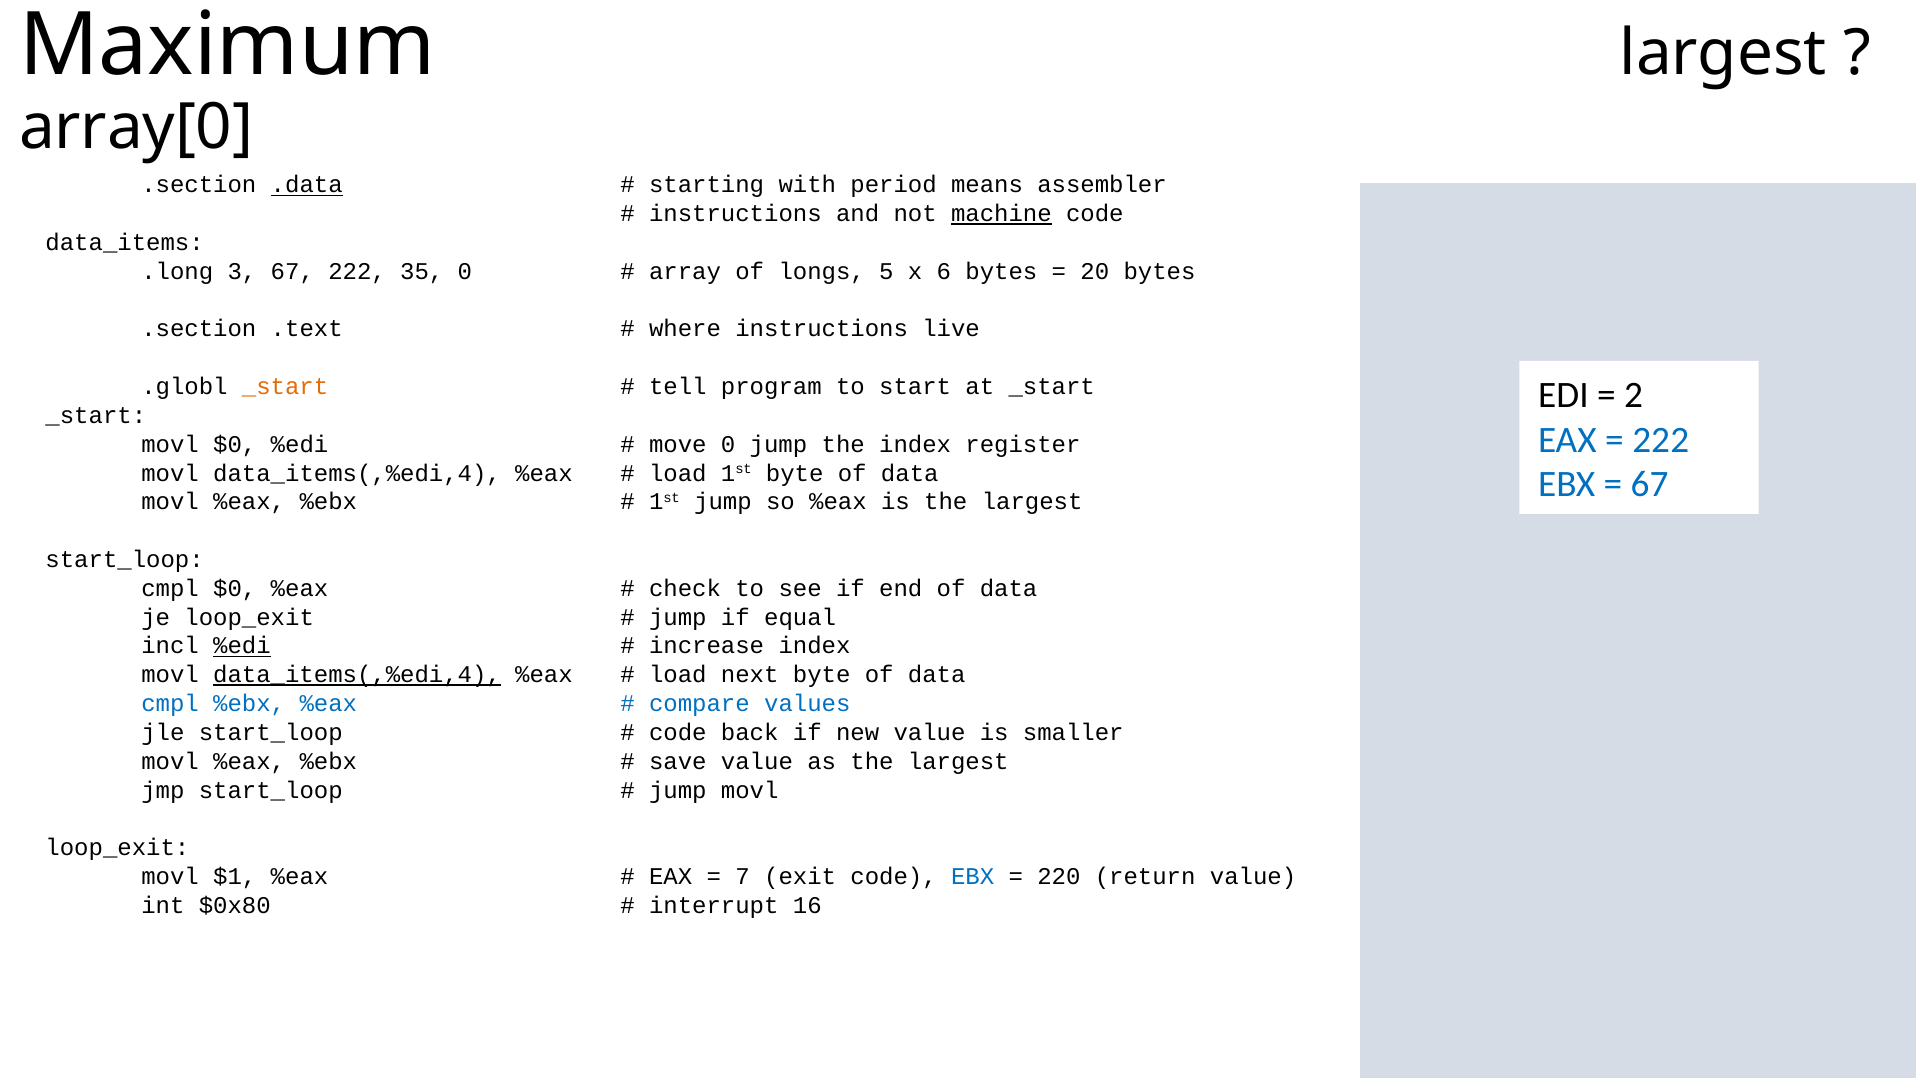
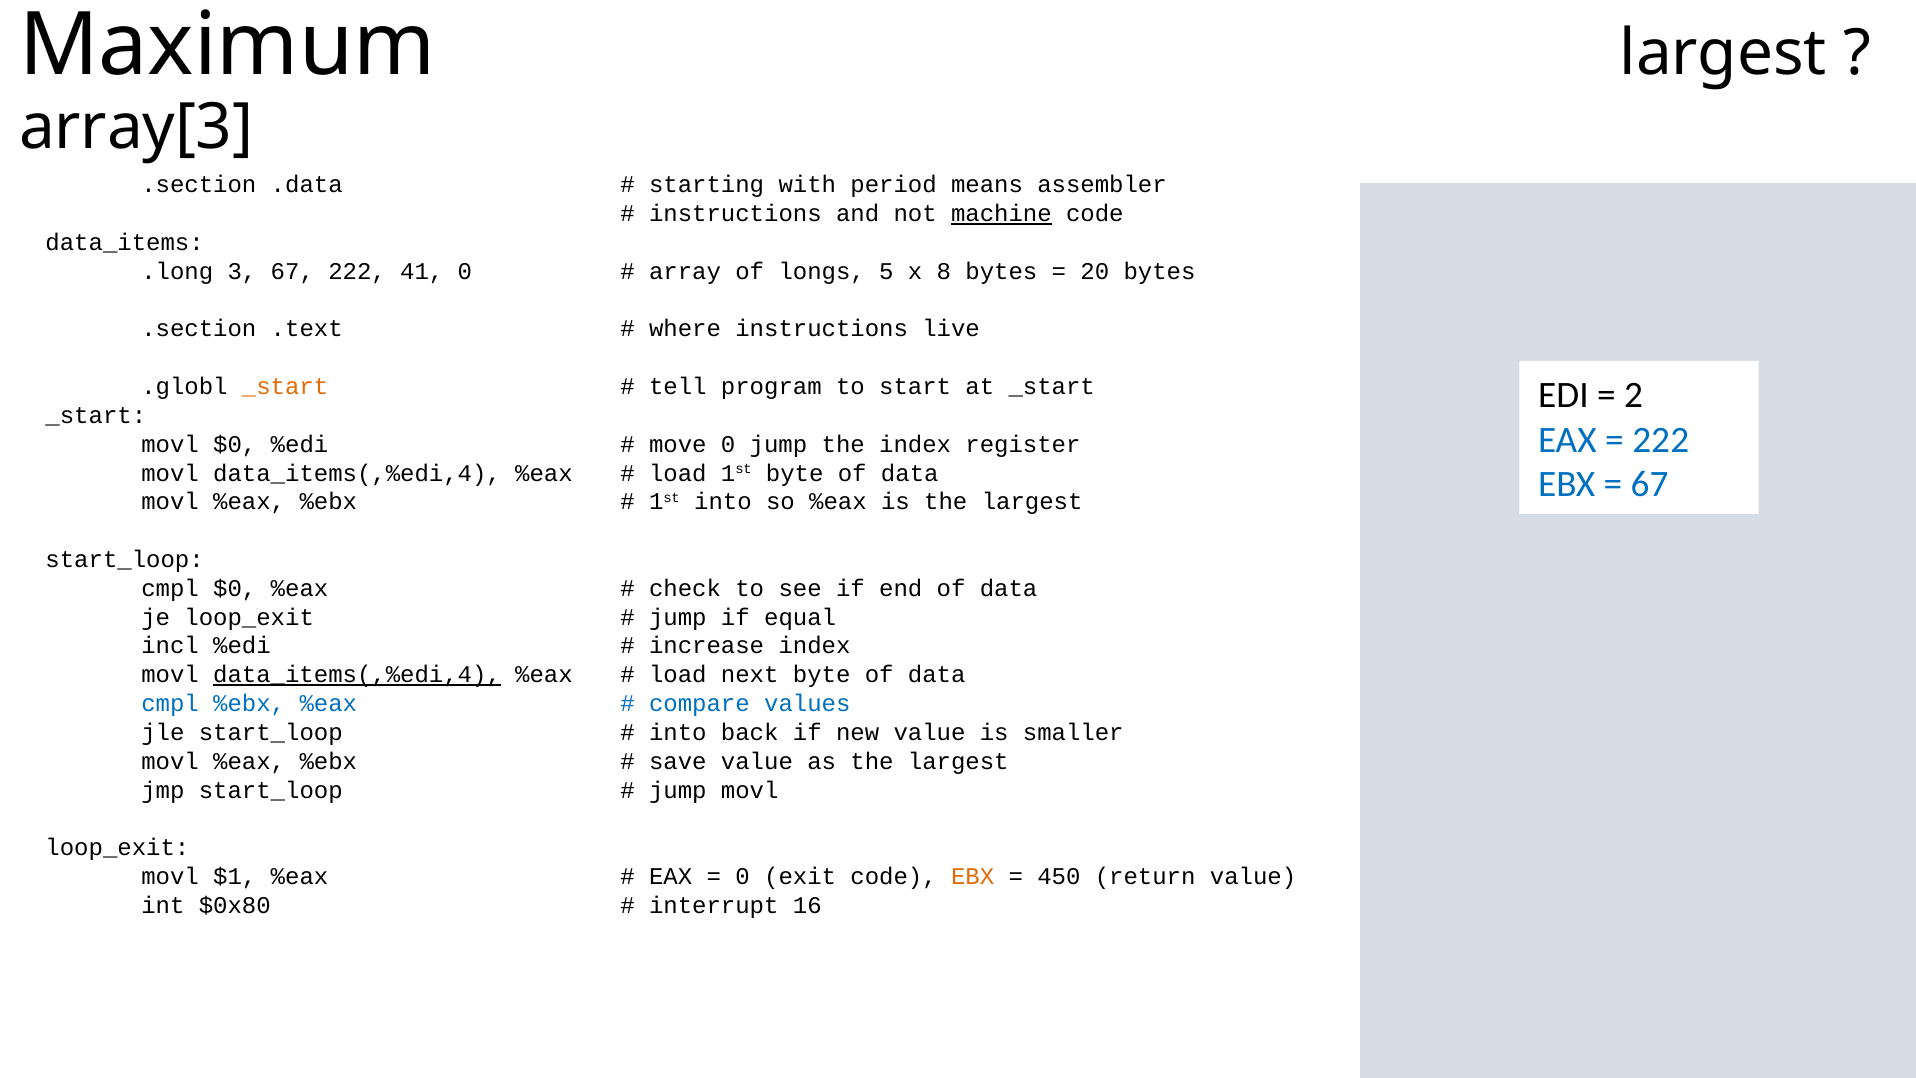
array[0: array[0 -> array[3 (136, 127)
.data underline: present -> none (307, 185)
35: 35 -> 41 (422, 271)
6: 6 -> 8 (944, 271)
1st jump: jump -> into (723, 502)
%edi underline: present -> none (242, 646)
code: code -> into (678, 732)
7: 7 -> 0 (743, 876)
EBX colour: blue -> orange (973, 876)
220: 220 -> 450 (1059, 876)
